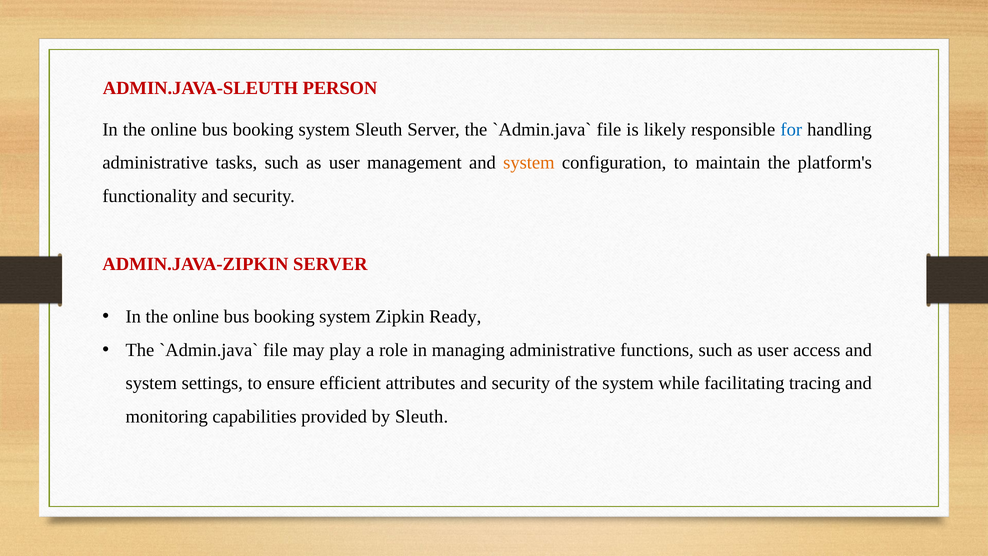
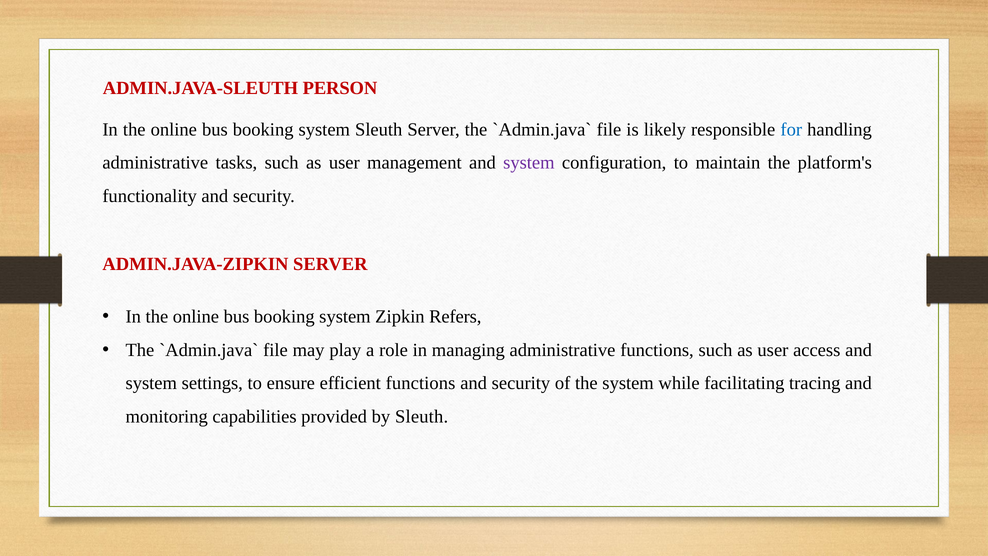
system colour: orange -> purple (529, 163)
Ready: Ready -> Refers (455, 316)
efficient attributes: attributes -> functions (421, 383)
